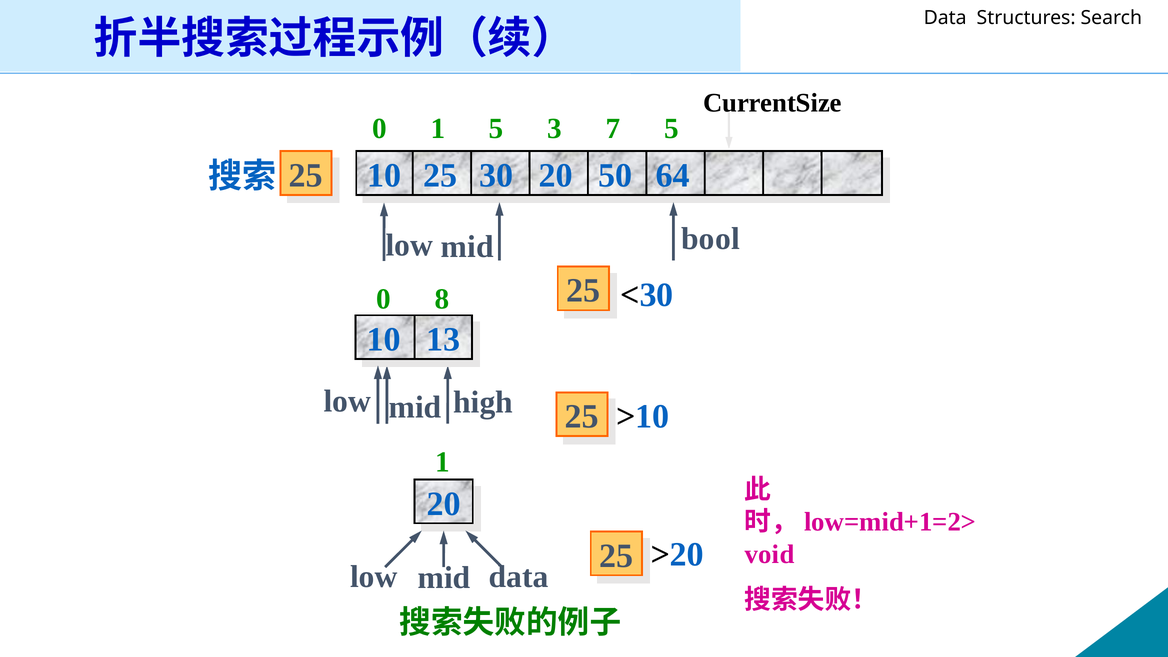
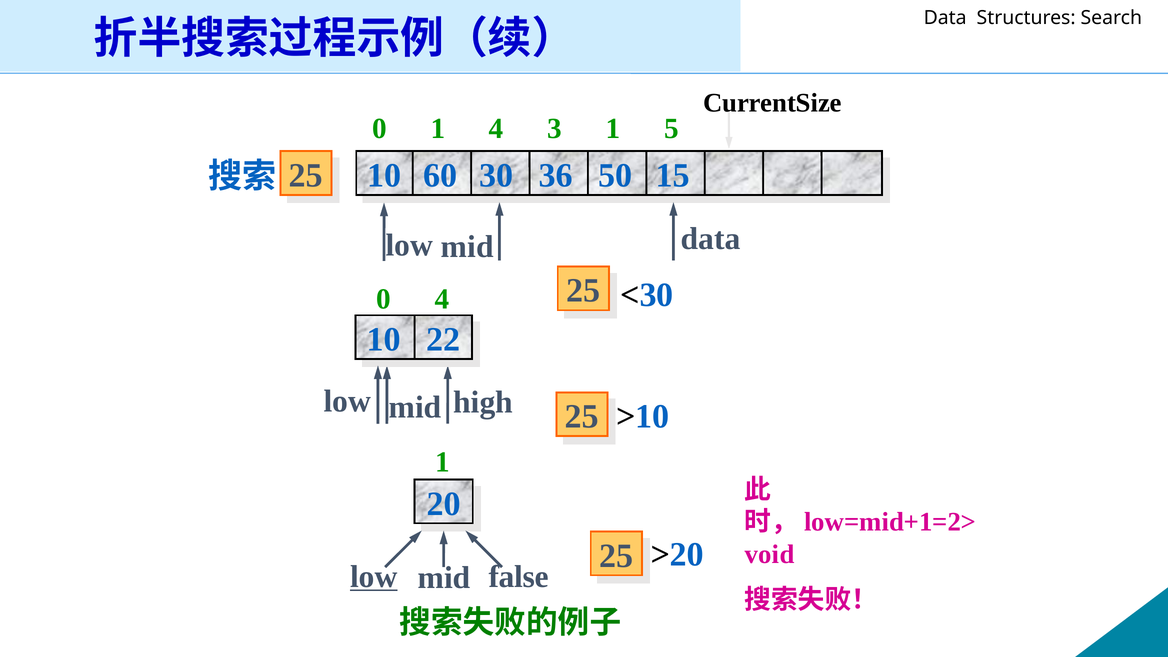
1 5: 5 -> 4 (496, 129)
3 7: 7 -> 1 (613, 129)
10 25: 25 -> 60 (440, 175)
30 20: 20 -> 36 (556, 175)
64: 64 -> 15 (673, 175)
bool: bool -> data (711, 239)
0 8: 8 -> 4 (442, 299)
13: 13 -> 22 (443, 340)
low underline: none -> present (374, 577)
mid data: data -> false (519, 577)
